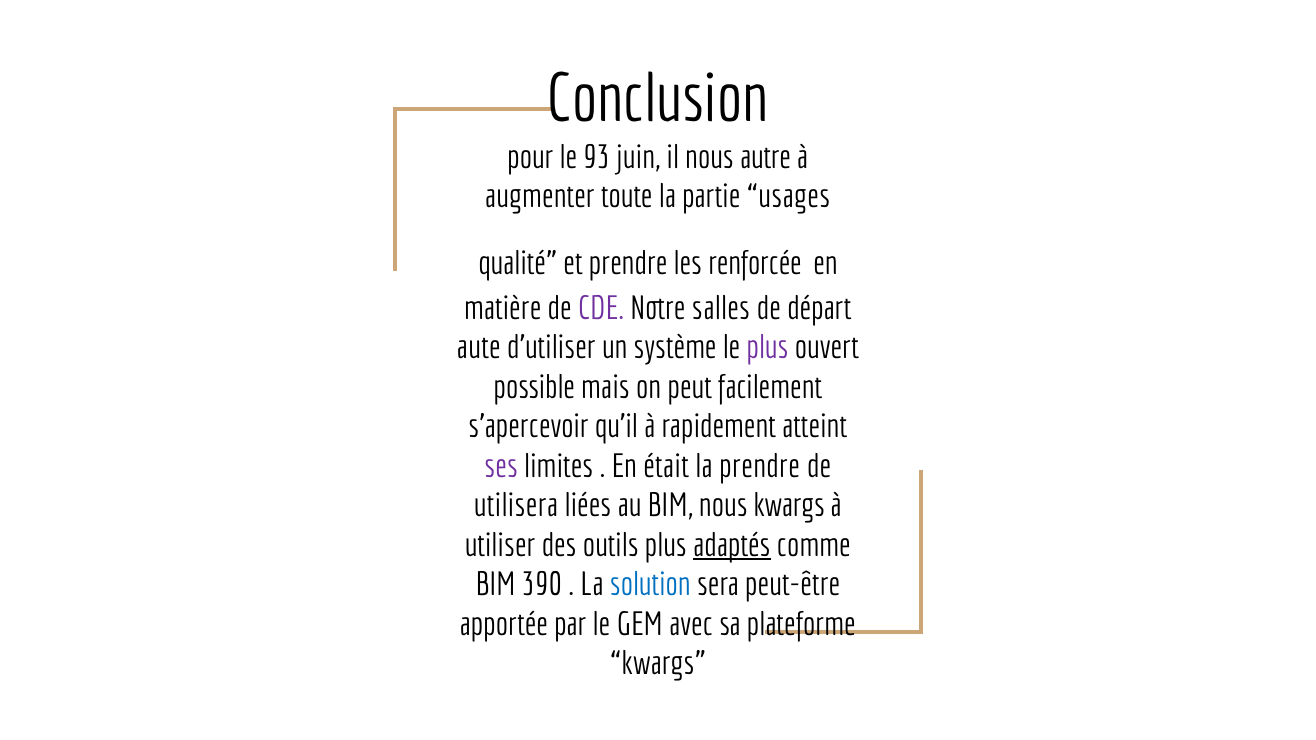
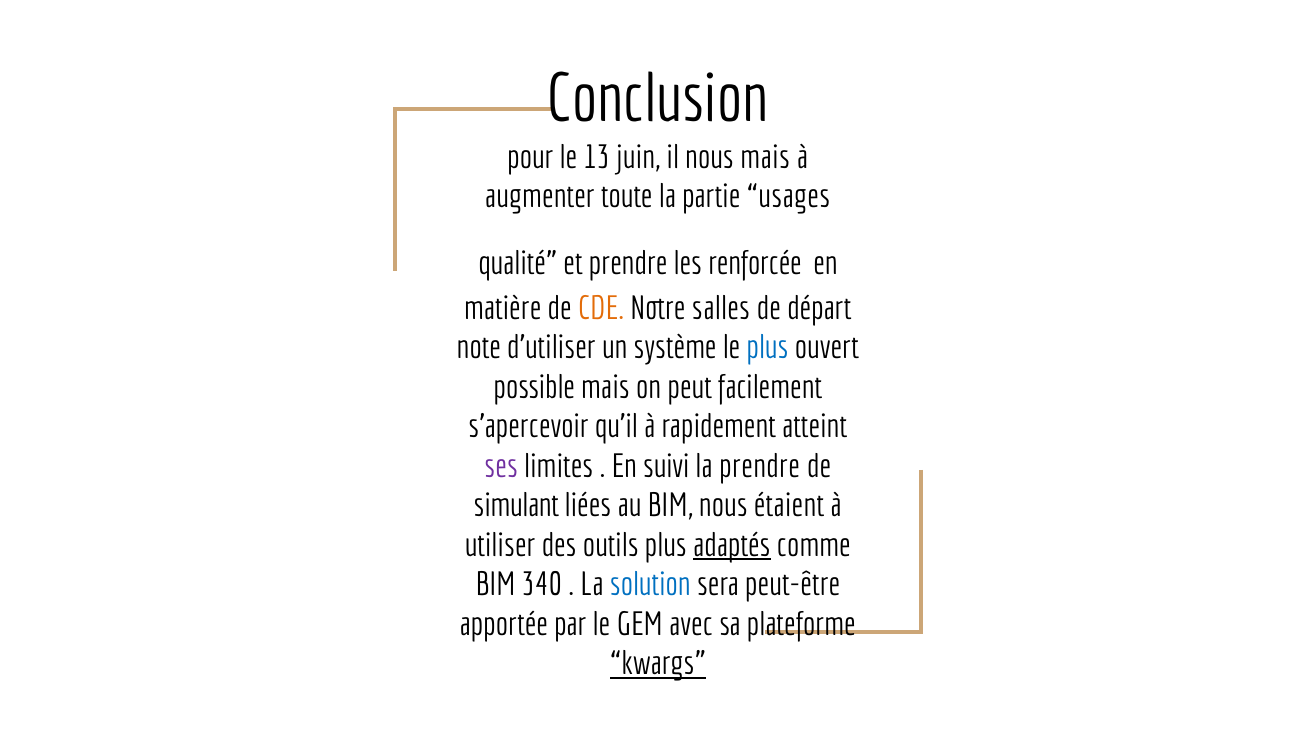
93: 93 -> 13 (597, 157)
nous autre: autre -> mais (765, 157)
CDE colour: purple -> orange (601, 309)
aute: aute -> note (479, 348)
plus colour: purple -> blue (768, 348)
était: était -> suivi (666, 467)
utilisera: utilisera -> simulant (516, 506)
nous kwargs: kwargs -> étaient (789, 506)
390: 390 -> 340 (542, 585)
kwargs underline: none -> present (658, 664)
